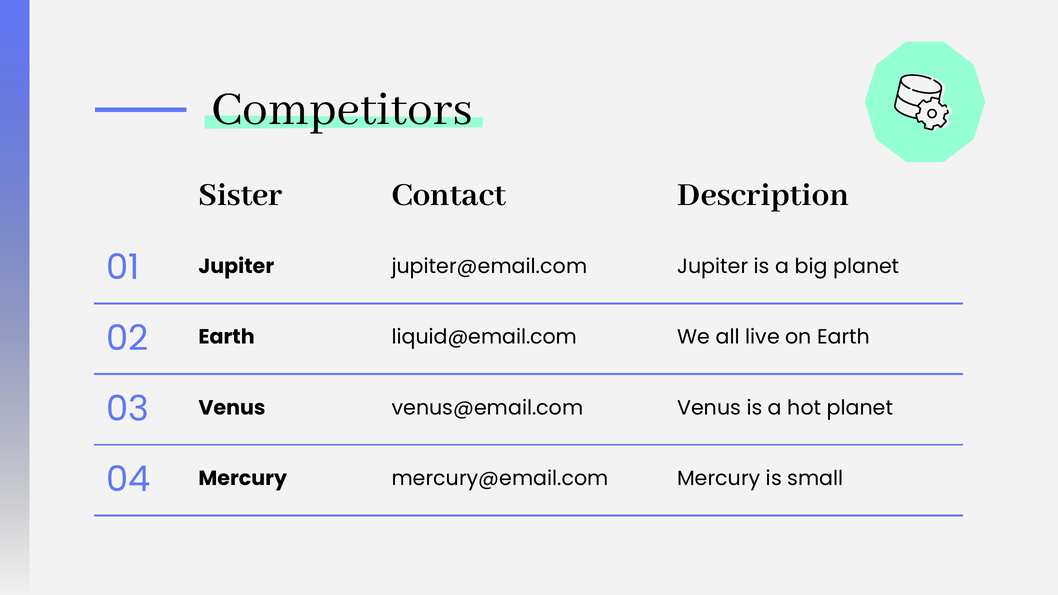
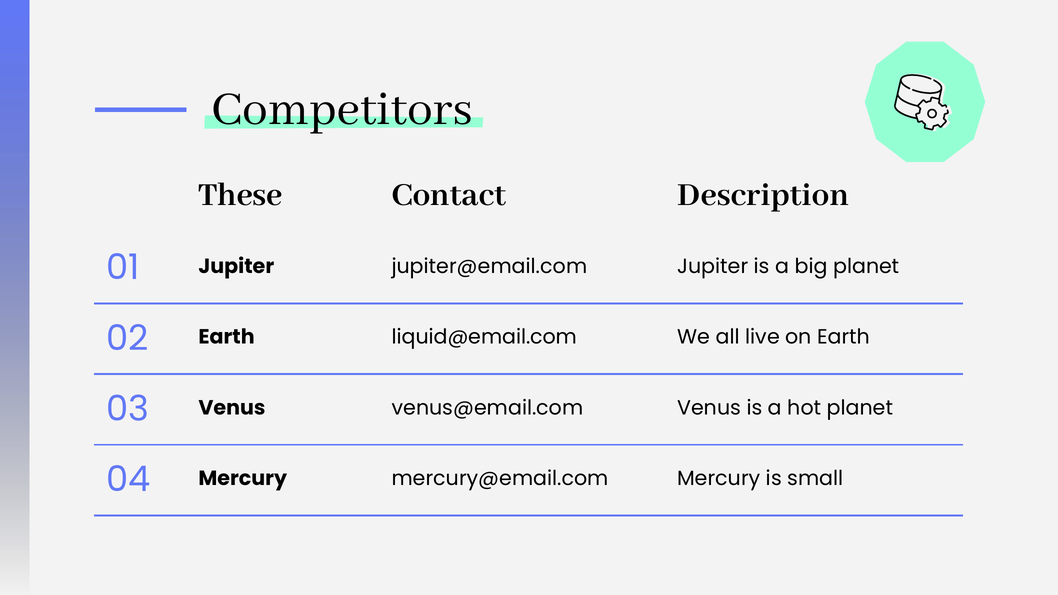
Sister: Sister -> These (241, 194)
